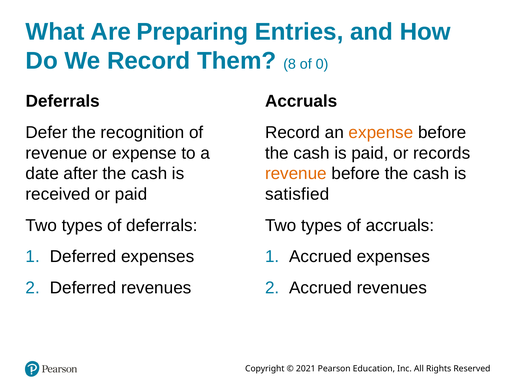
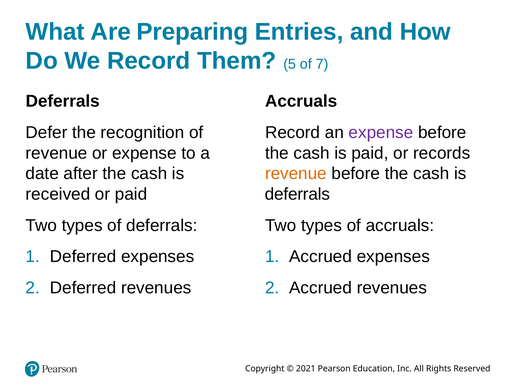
8: 8 -> 5 (290, 64)
0: 0 -> 7 (322, 64)
expense colour: orange -> purple (381, 132)
satisfied: satisfied -> deferrals (297, 194)
